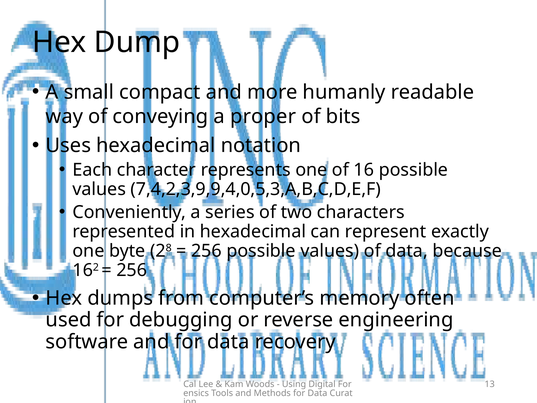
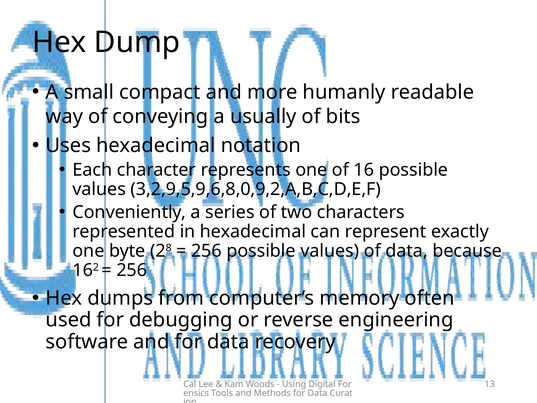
proper: proper -> usually (263, 116)
7,4,2,3,9,9,4,0,5,3,A,B,C,D,E,F: 7,4,2,3,9,9,4,0,5,3,A,B,C,D,E,F -> 3,2,9,5,9,6,8,0,9,2,A,B,C,D,E,F (256, 189)
